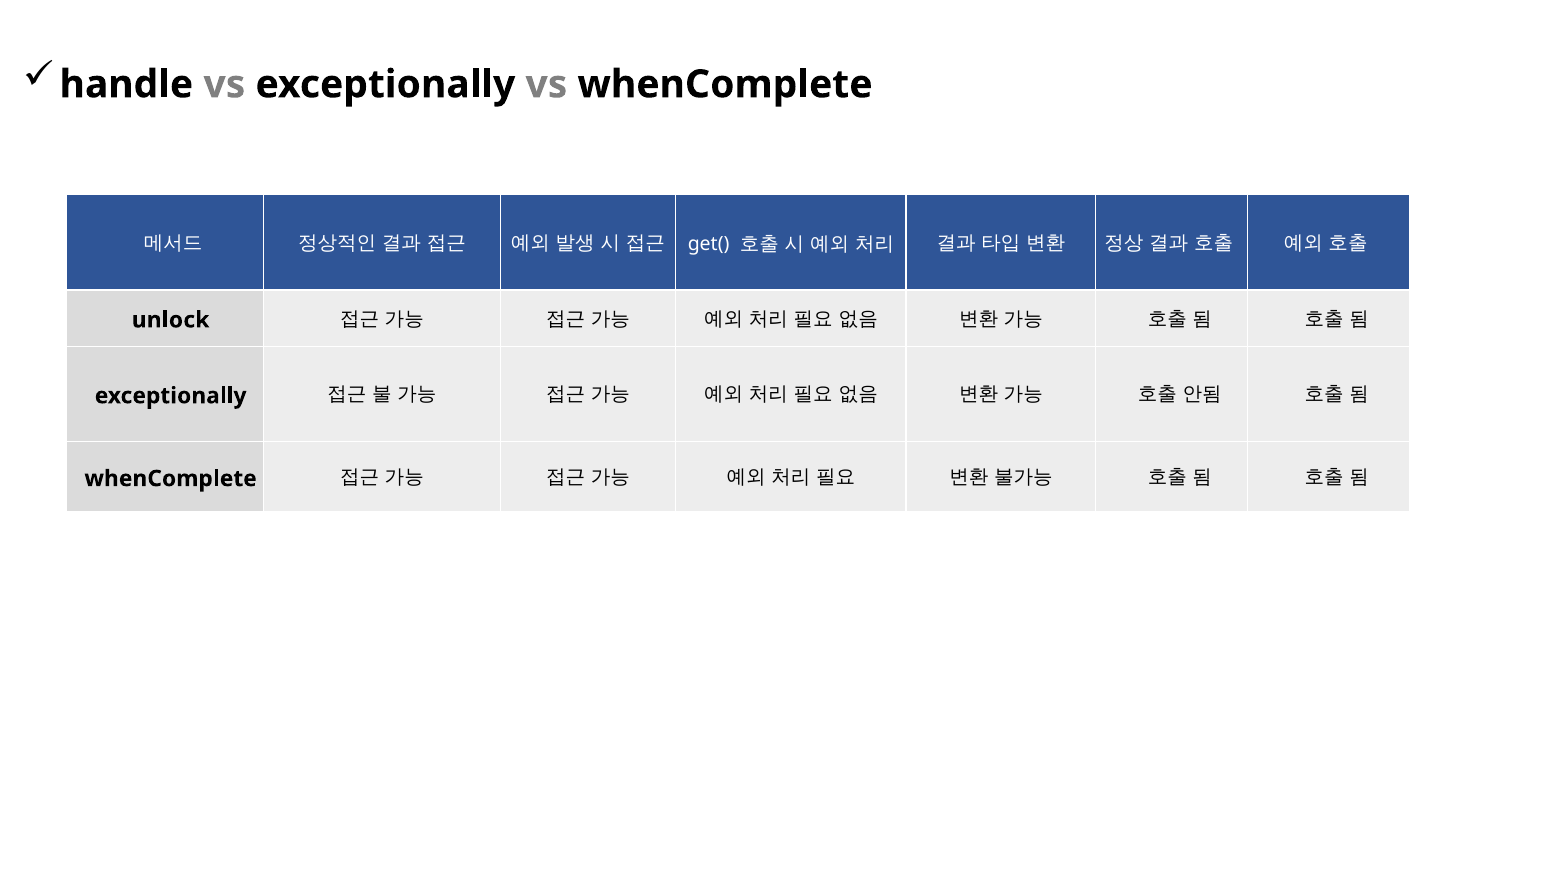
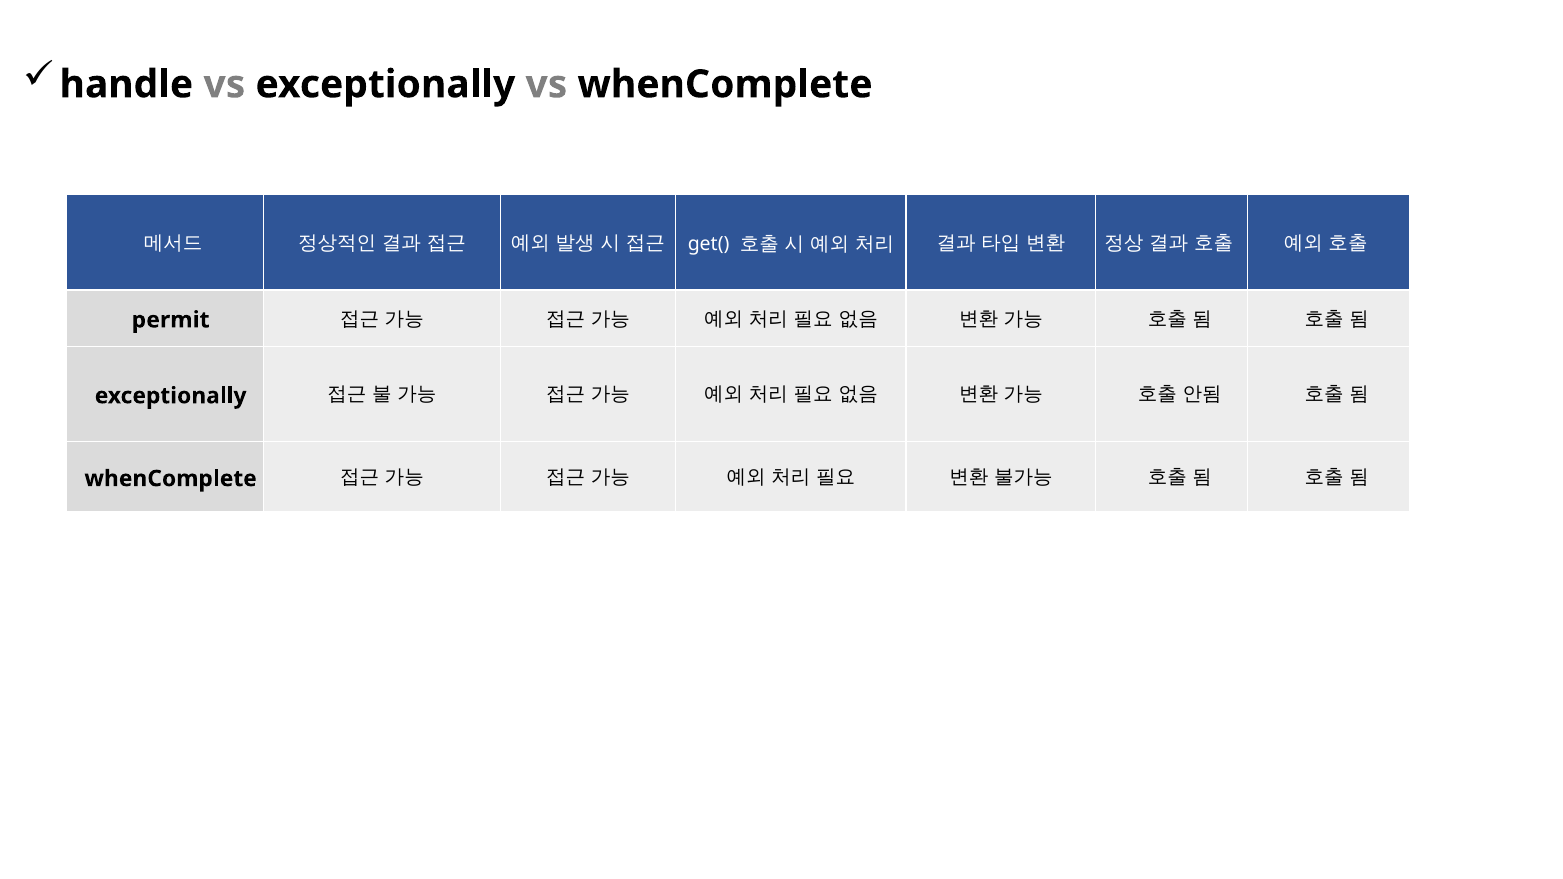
unlock: unlock -> permit (171, 320)
